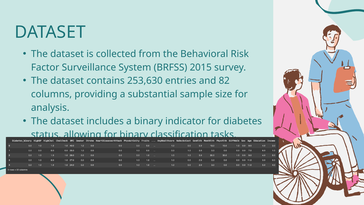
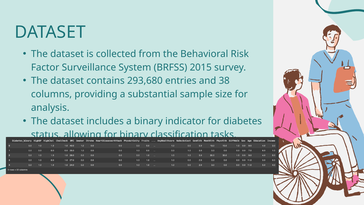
253,630: 253,630 -> 293,680 (145, 81)
82: 82 -> 38 (224, 81)
